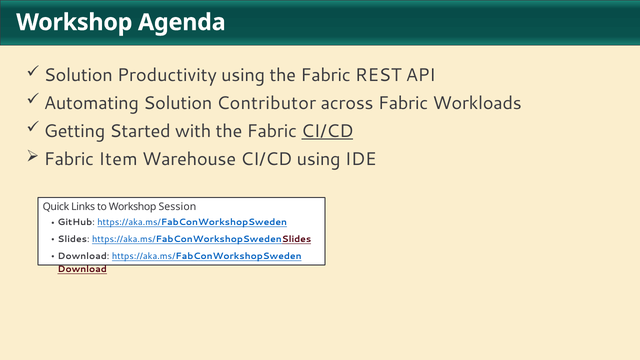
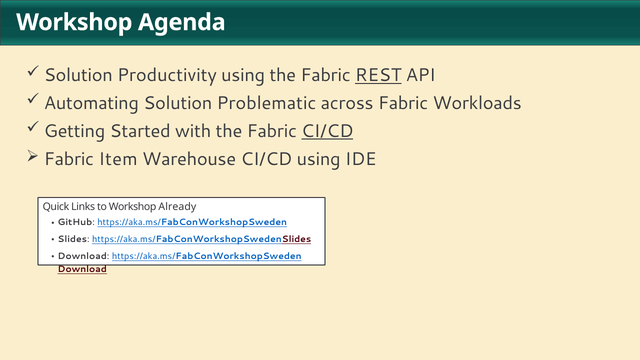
REST underline: none -> present (378, 75)
Contributor: Contributor -> Problematic (266, 103)
Session: Session -> Already (177, 207)
